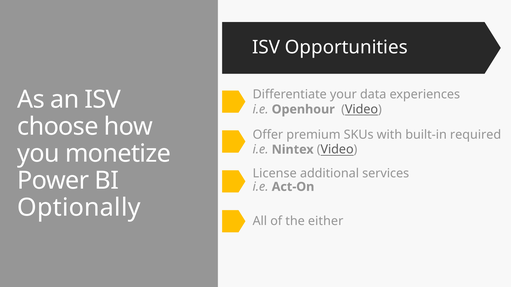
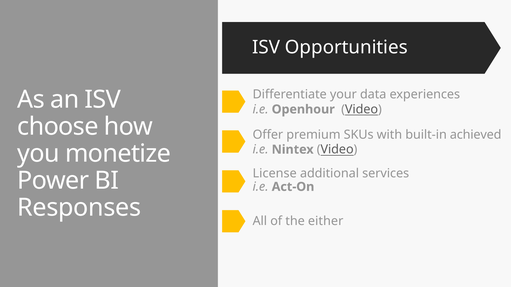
required: required -> achieved (476, 135)
Optionally: Optionally -> Responses (79, 208)
